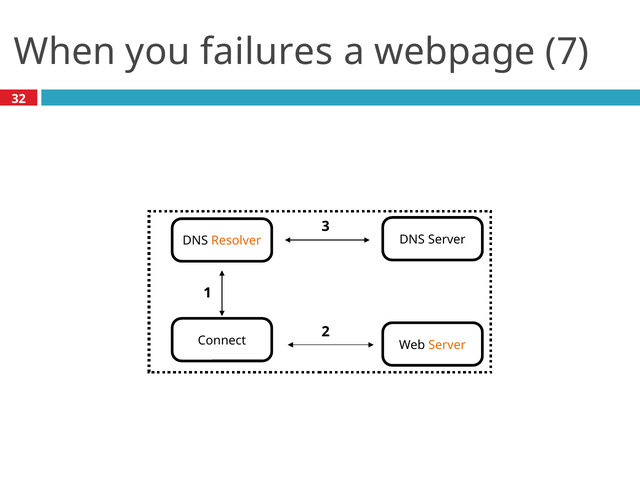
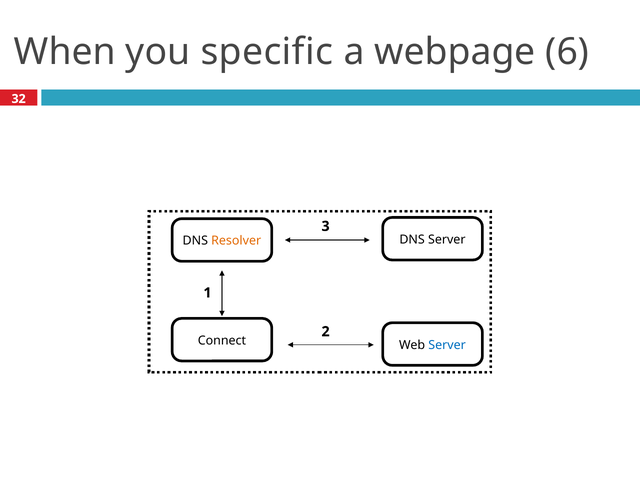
failures: failures -> specific (267, 52)
7: 7 -> 6 (567, 52)
Server colour: orange -> blue (447, 345)
